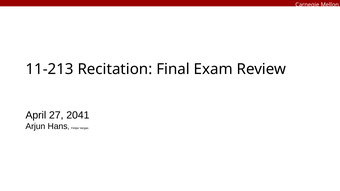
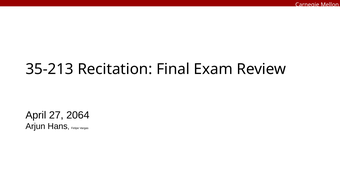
11-213: 11-213 -> 35-213 (50, 69)
2041: 2041 -> 2064 (78, 115)
